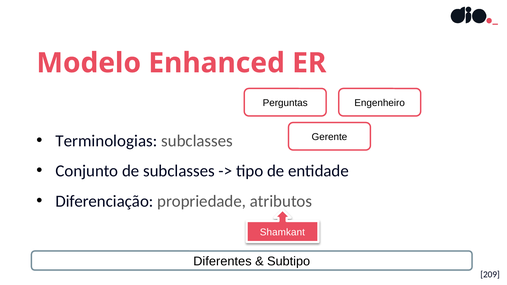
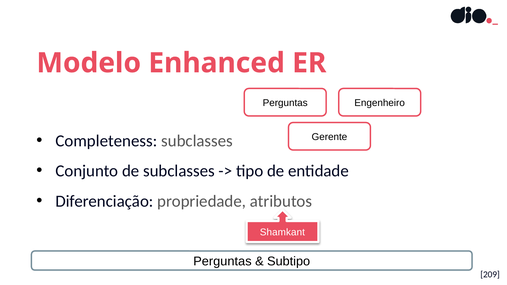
Terminologias: Terminologias -> Completeness (106, 141)
Diferentes: Diferentes -> Perguntas (222, 262)
